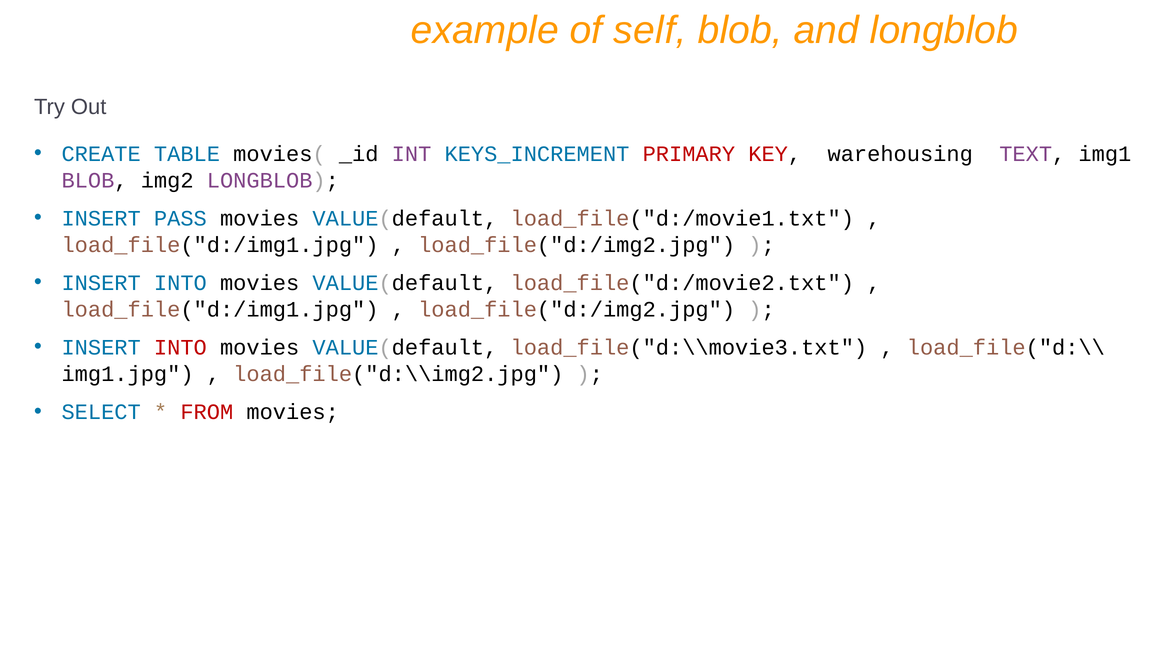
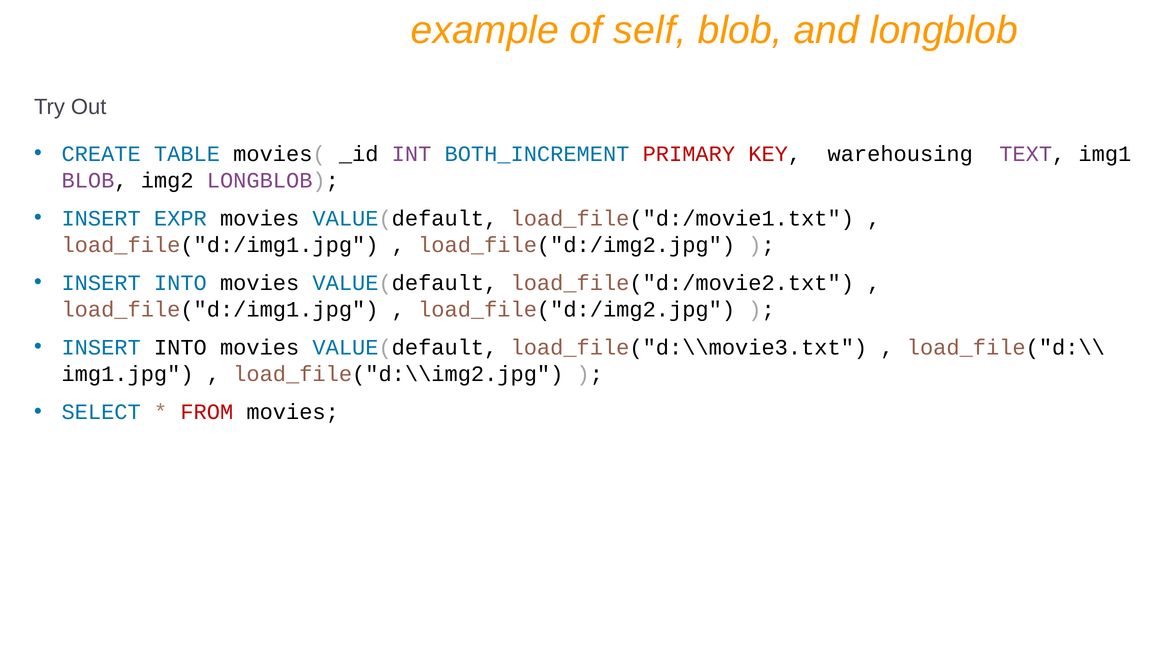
KEYS_INCREMENT: KEYS_INCREMENT -> BOTH_INCREMENT (537, 154)
PASS: PASS -> EXPR (180, 219)
INTO colour: red -> black (180, 348)
